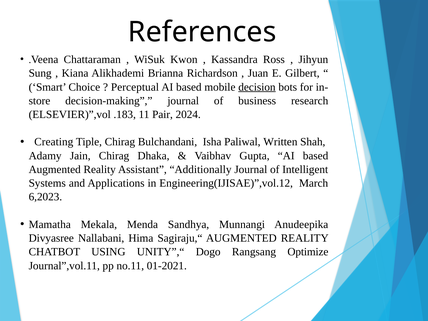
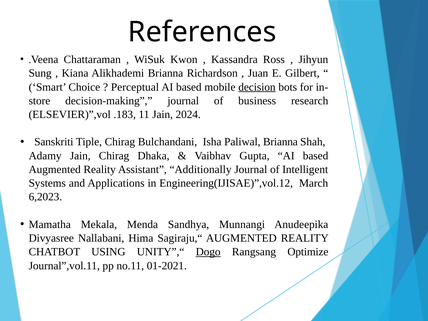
11 Pair: Pair -> Jain (163, 115)
Creating: Creating -> Sanskriti (54, 142)
Paliwal Written: Written -> Brianna (280, 142)
Dogo underline: none -> present (208, 252)
